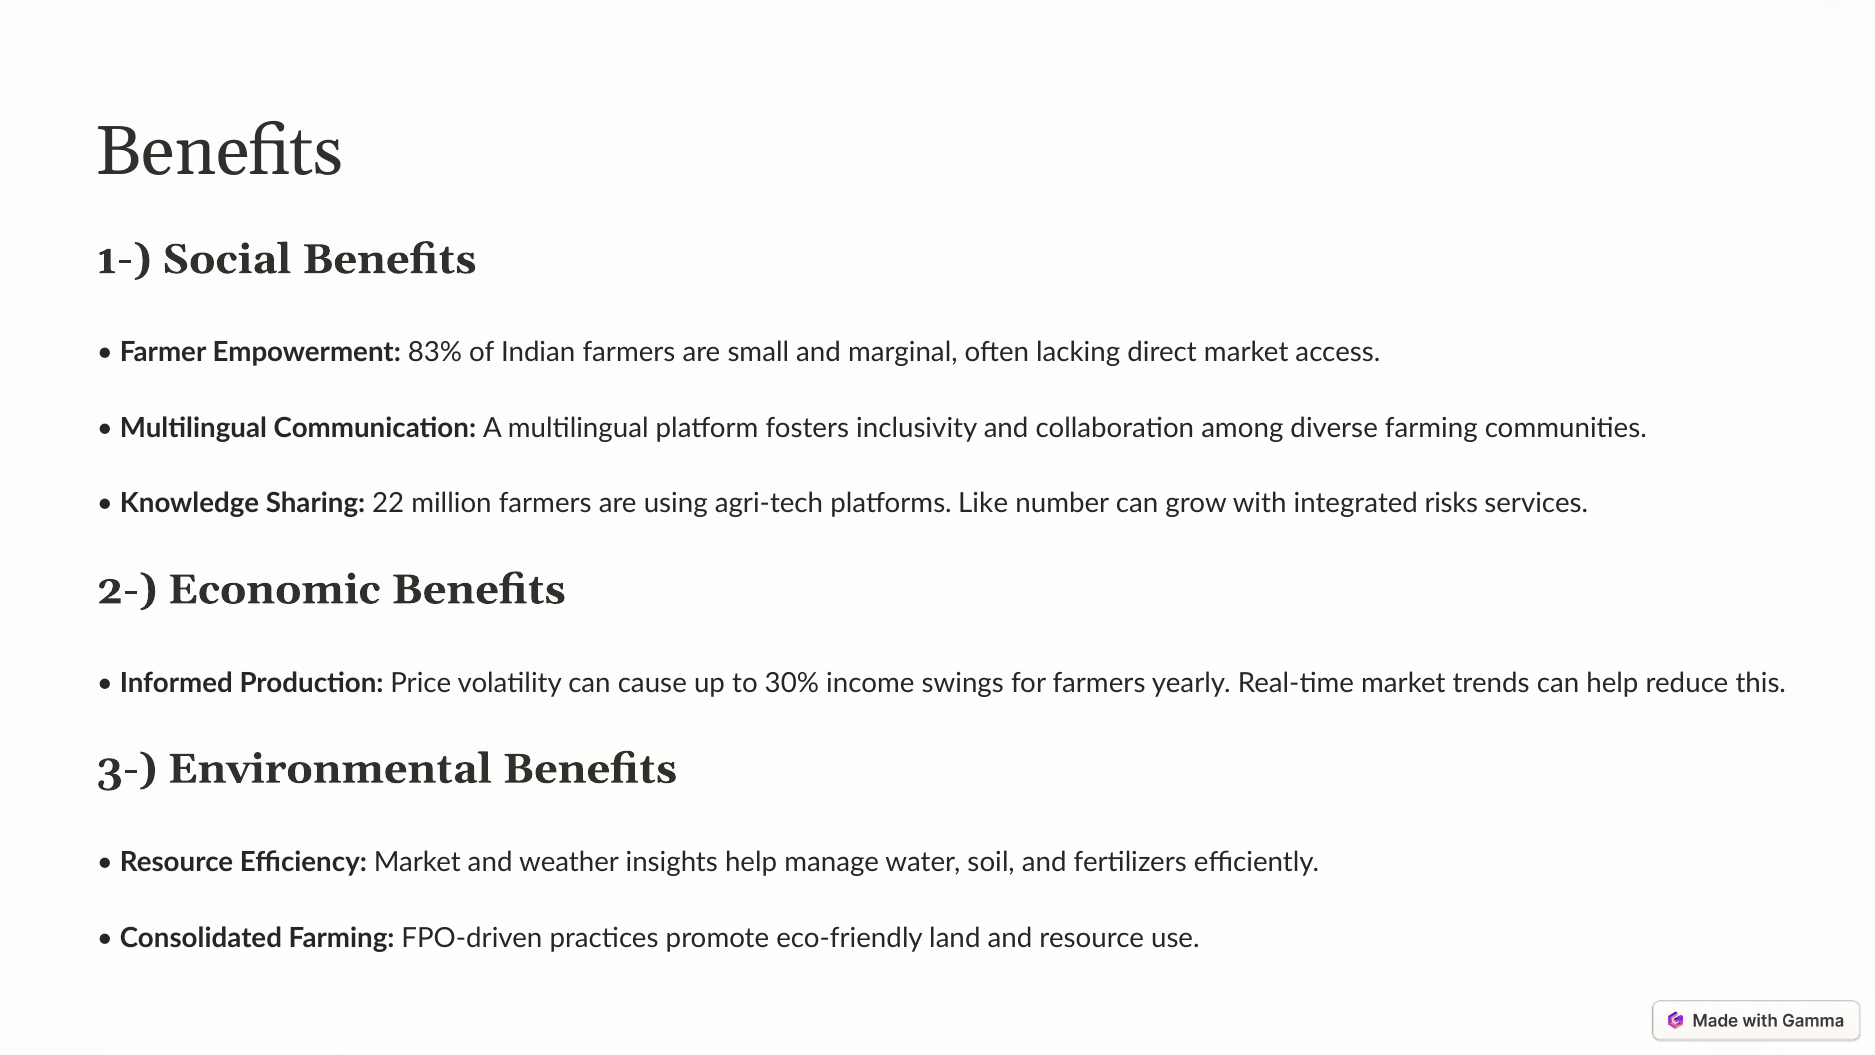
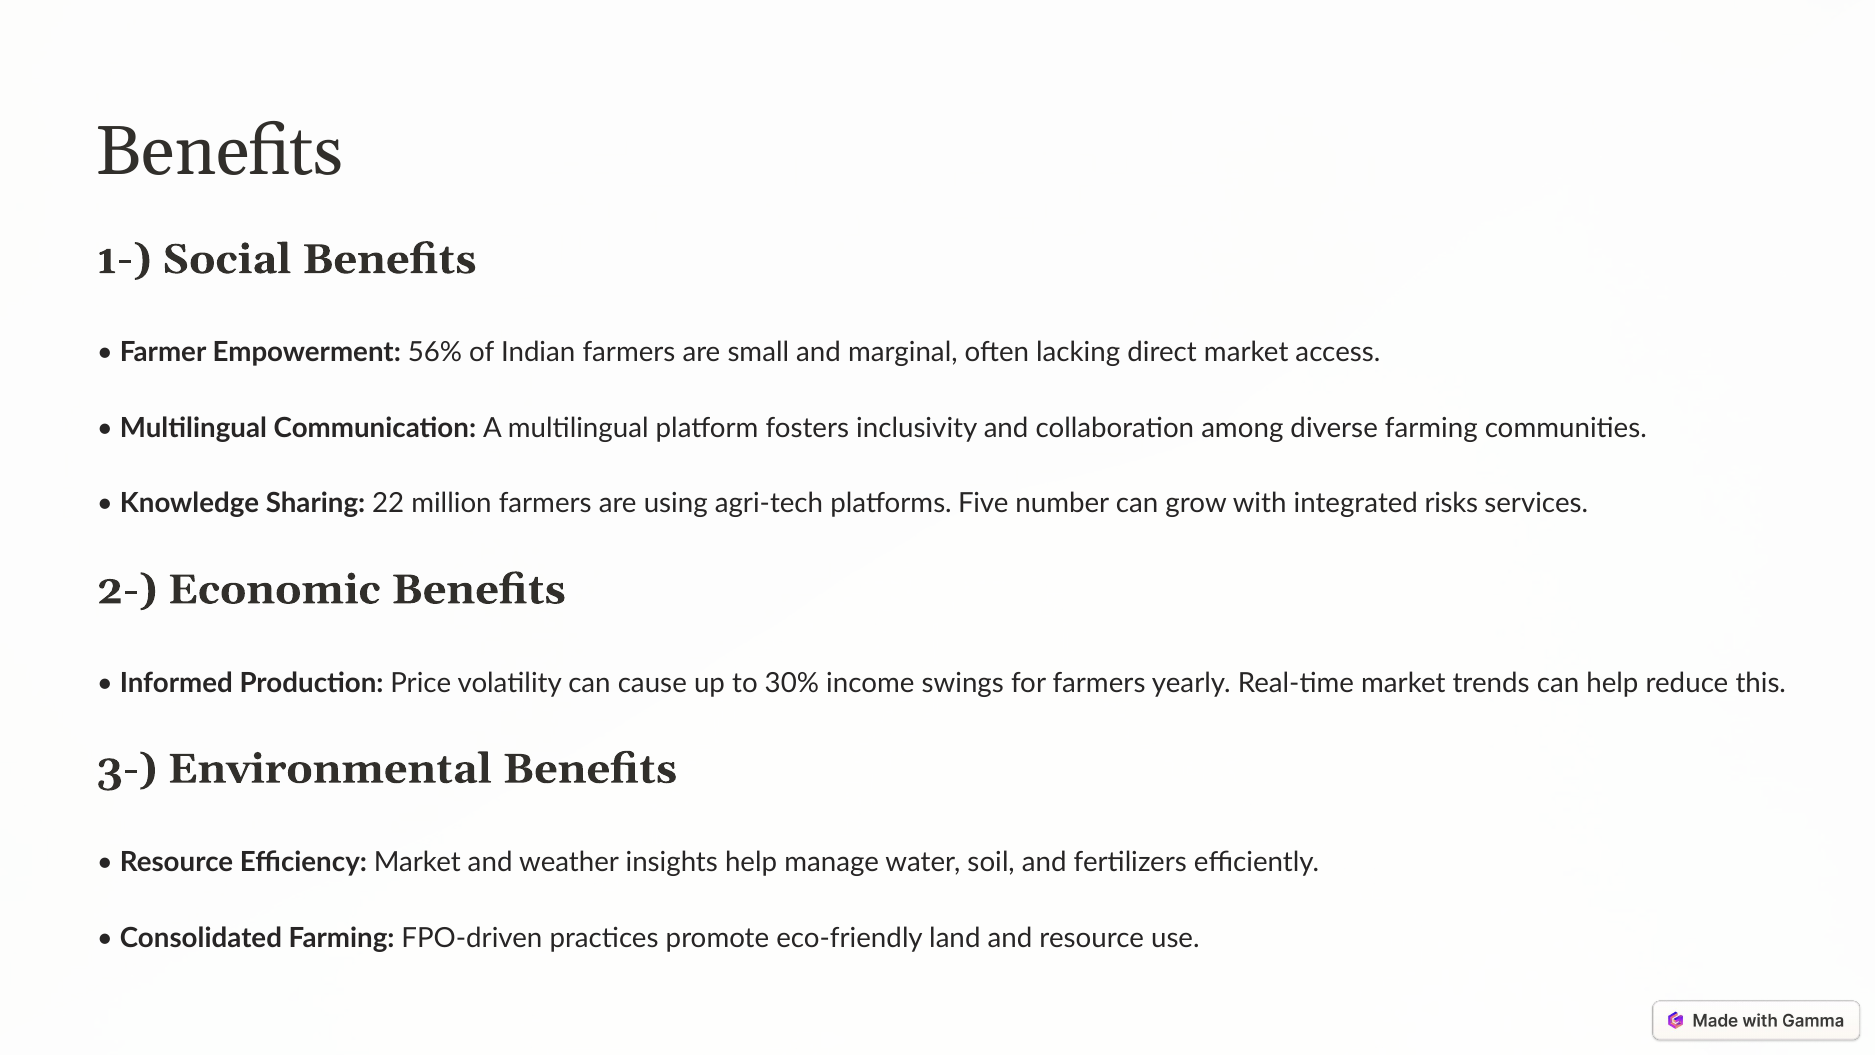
83%: 83% -> 56% (435, 353)
Like: Like -> Five (983, 504)
